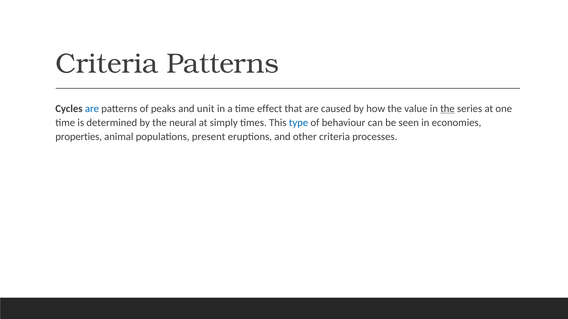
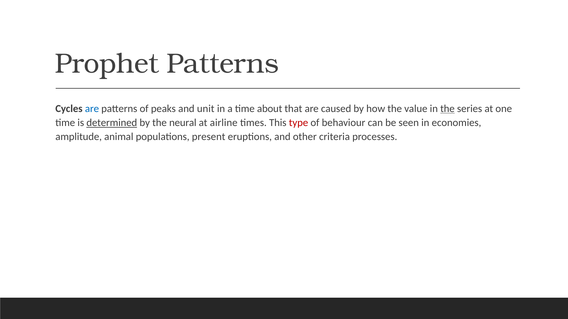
Criteria: Criteria -> Prophet (107, 64)
effect: effect -> about (270, 109)
determined underline: none -> present (112, 123)
simply: simply -> airline (224, 123)
type colour: blue -> red (299, 123)
properties: properties -> amplitude (79, 137)
